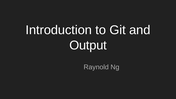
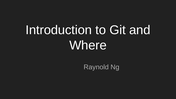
Output: Output -> Where (88, 45)
